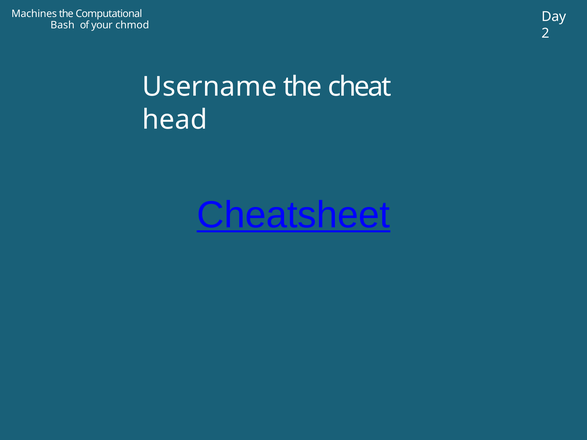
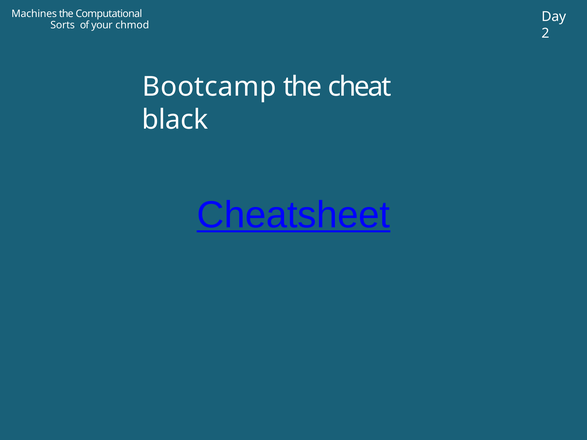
Bash: Bash -> Sorts (63, 25)
Username: Username -> Bootcamp (209, 87)
head: head -> black (175, 120)
